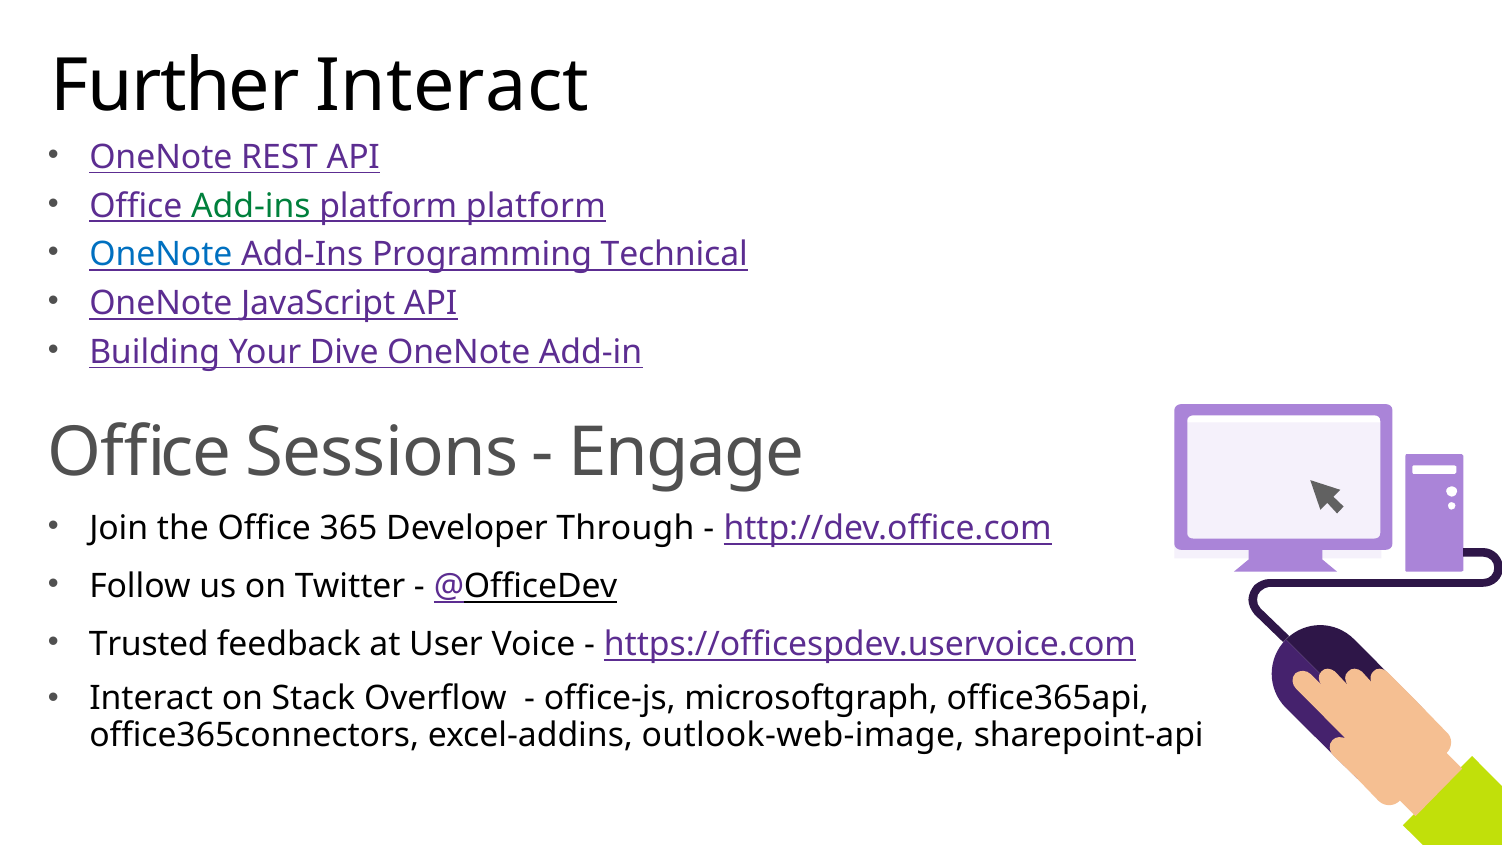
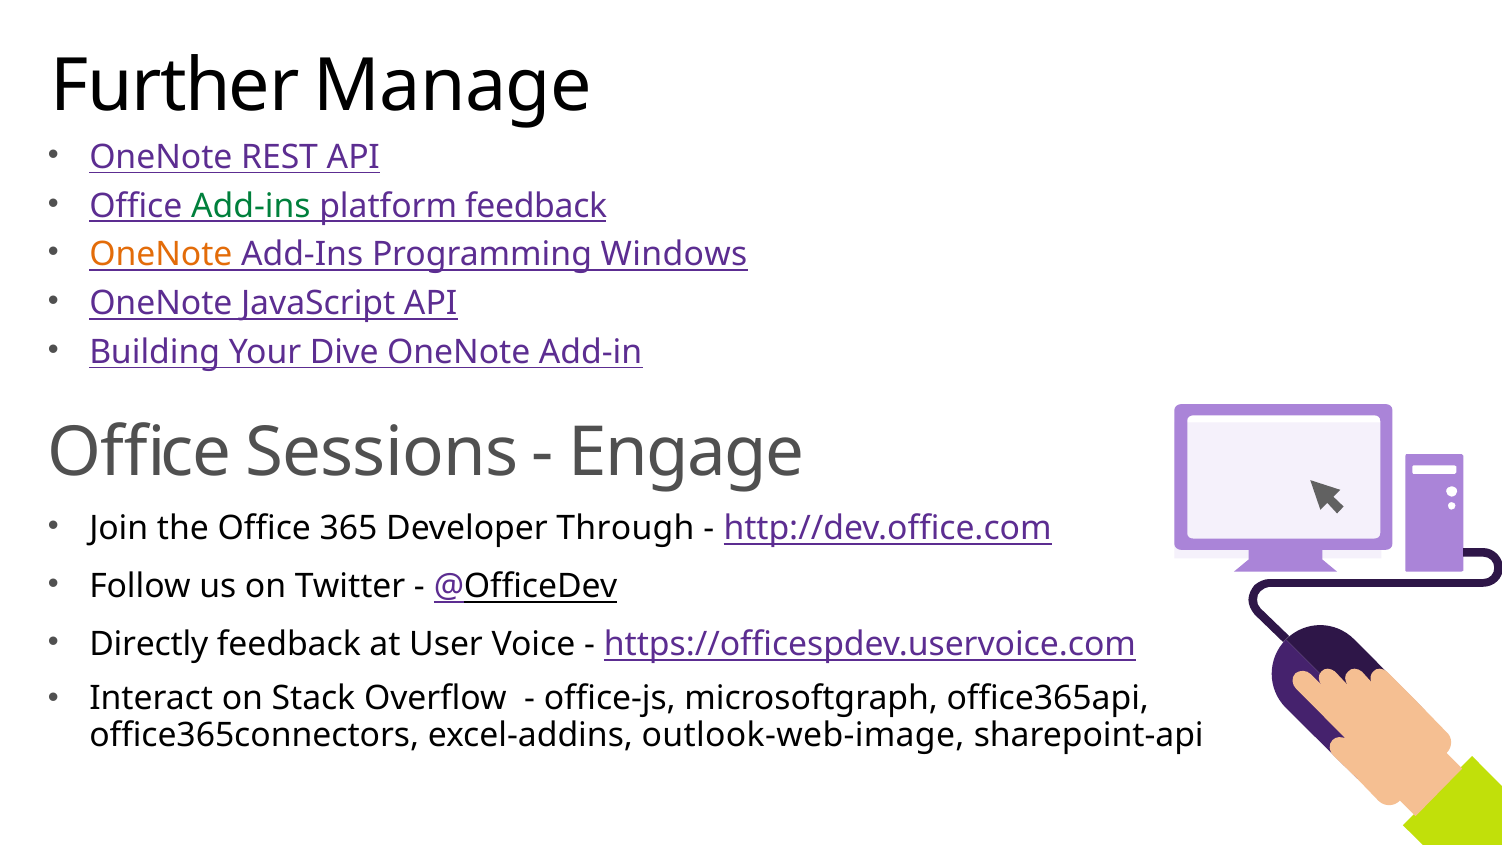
Further Interact: Interact -> Manage (453, 86)
platform platform: platform -> feedback (536, 206)
OneNote colour: blue -> orange (161, 255)
Technical: Technical -> Windows (674, 255)
Trusted: Trusted -> Directly (149, 645)
